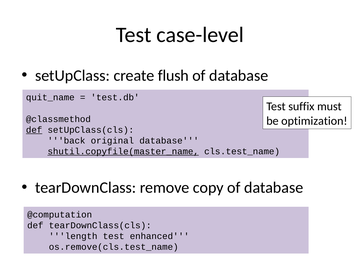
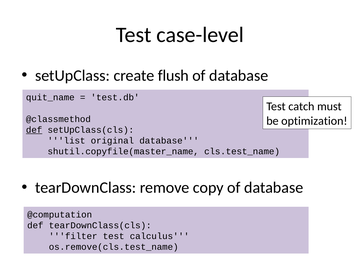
suffix: suffix -> catch (301, 106)
back: back -> list (66, 141)
shutil.copyfile(master_name underline: present -> none (123, 151)
length: length -> filter (73, 236)
enhanced: enhanced -> calculus (160, 236)
